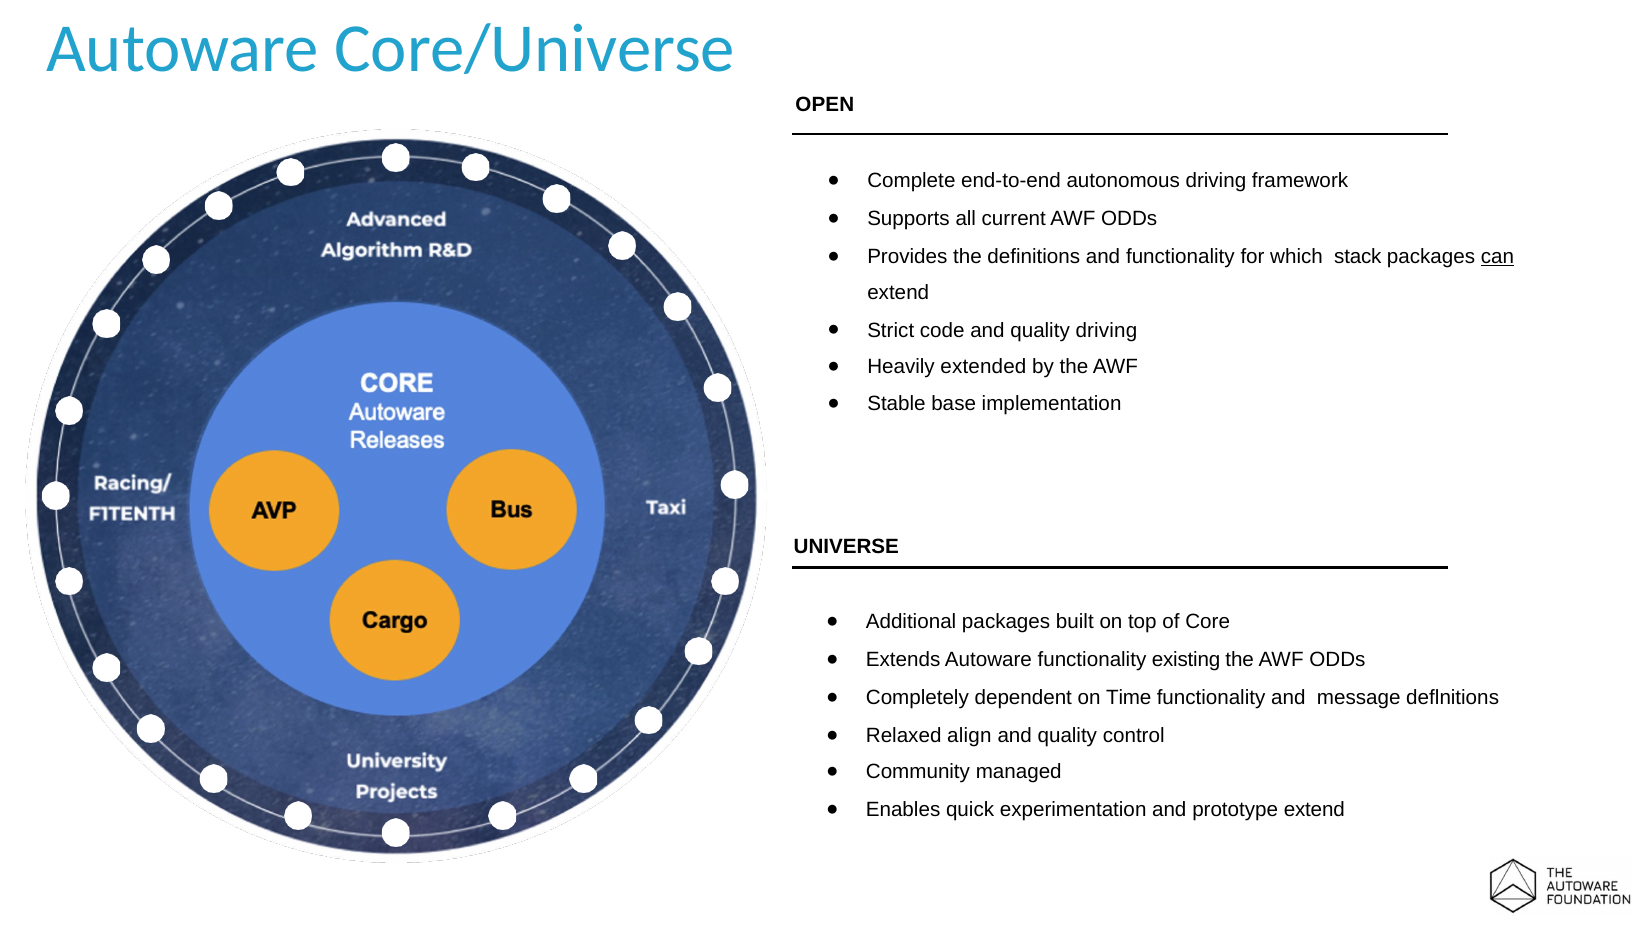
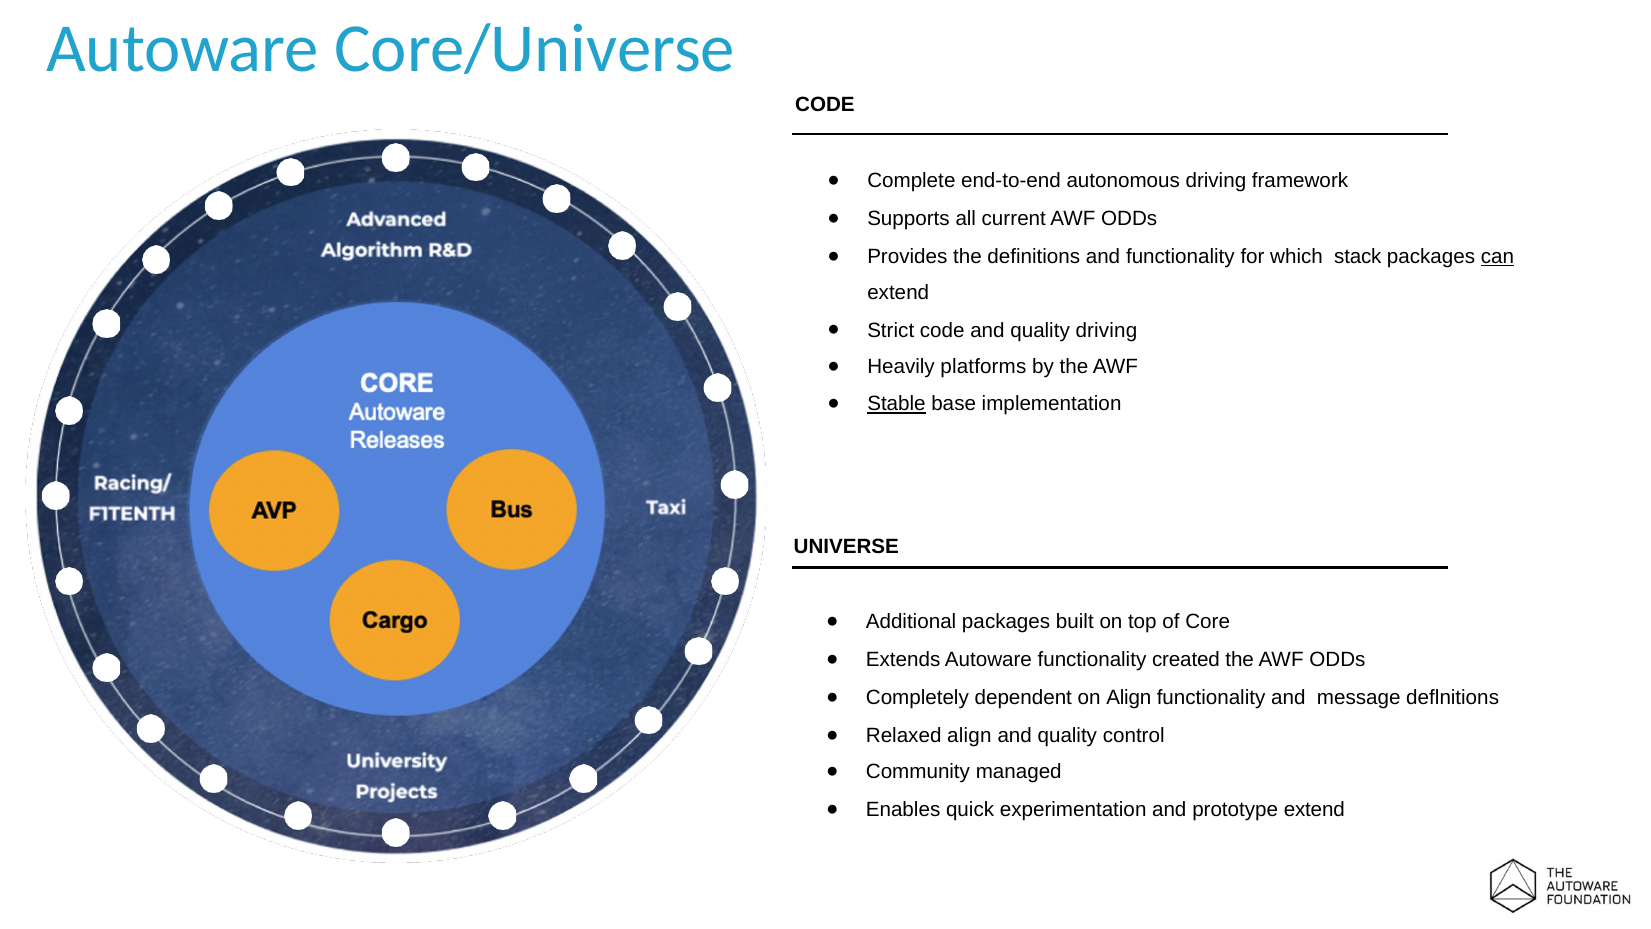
OPEN: OPEN -> CODE (825, 104)
extended: extended -> platforms (983, 366)
Stable underline: none -> present (896, 404)
existing: existing -> created (1186, 660)
on Time: Time -> Align (1129, 698)
